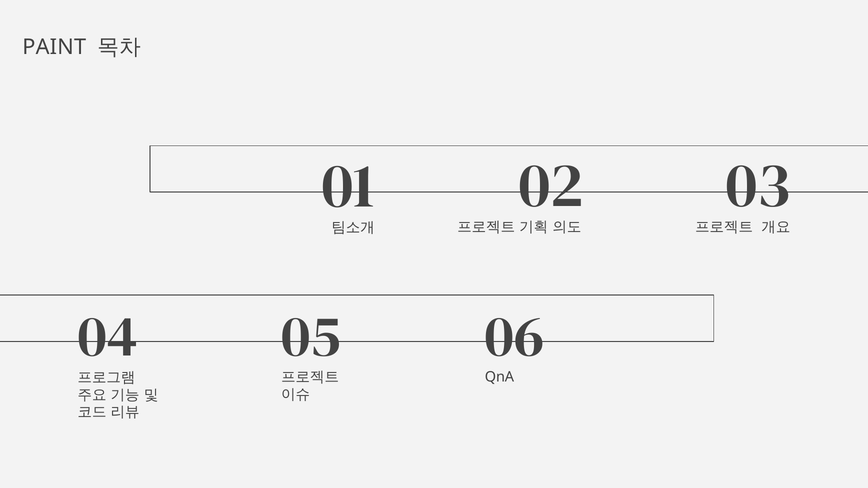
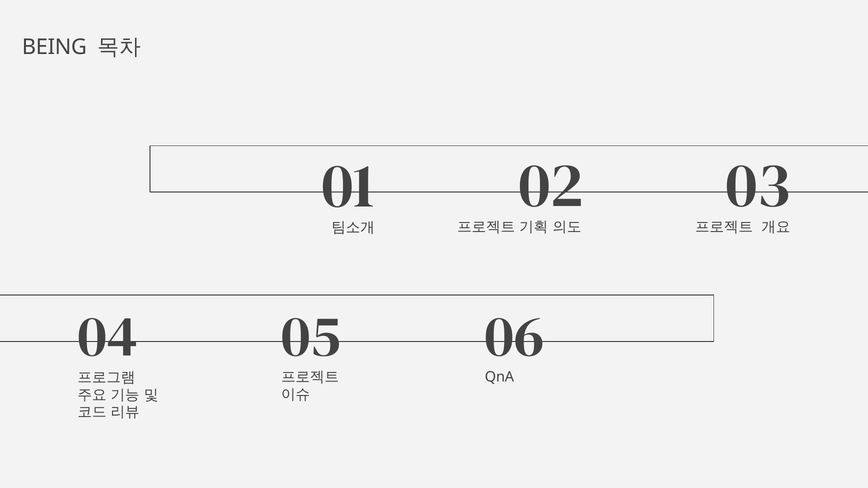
PAINT: PAINT -> BEING (54, 47)
